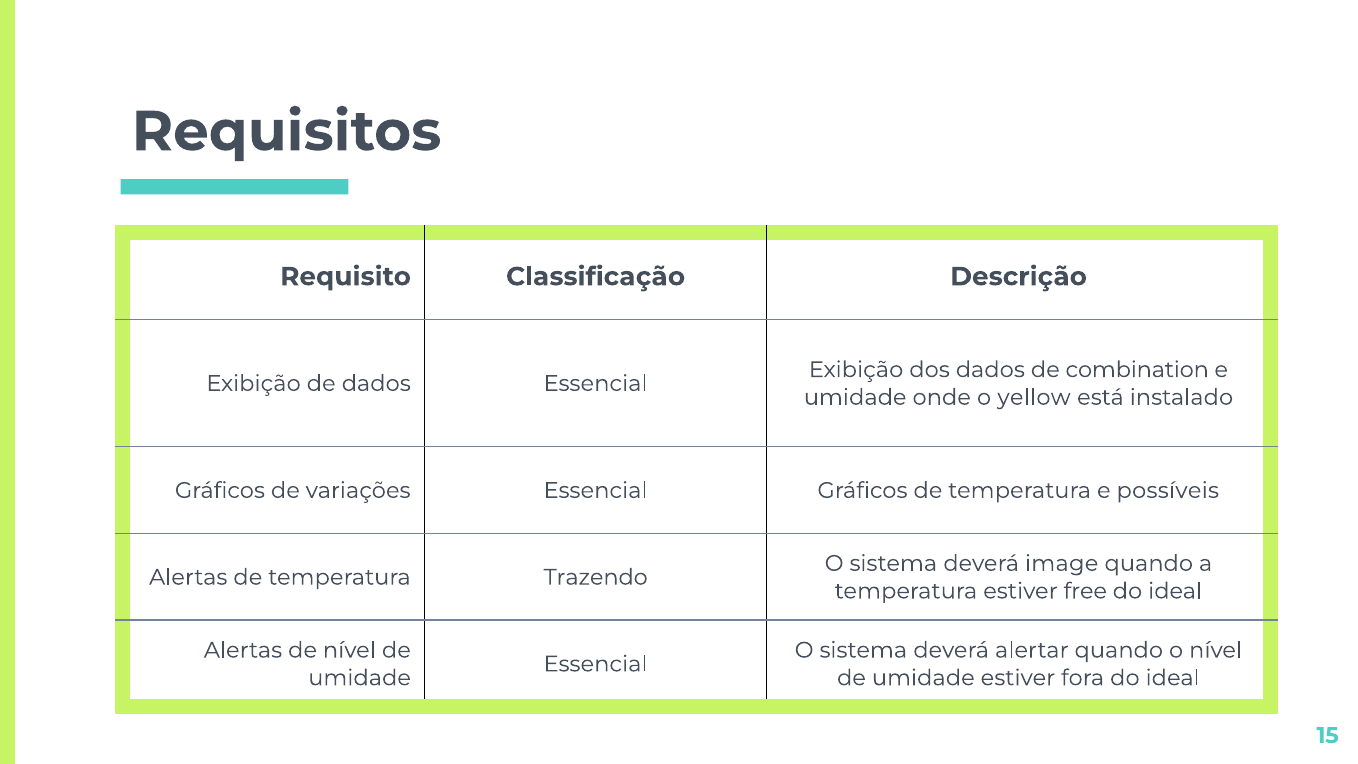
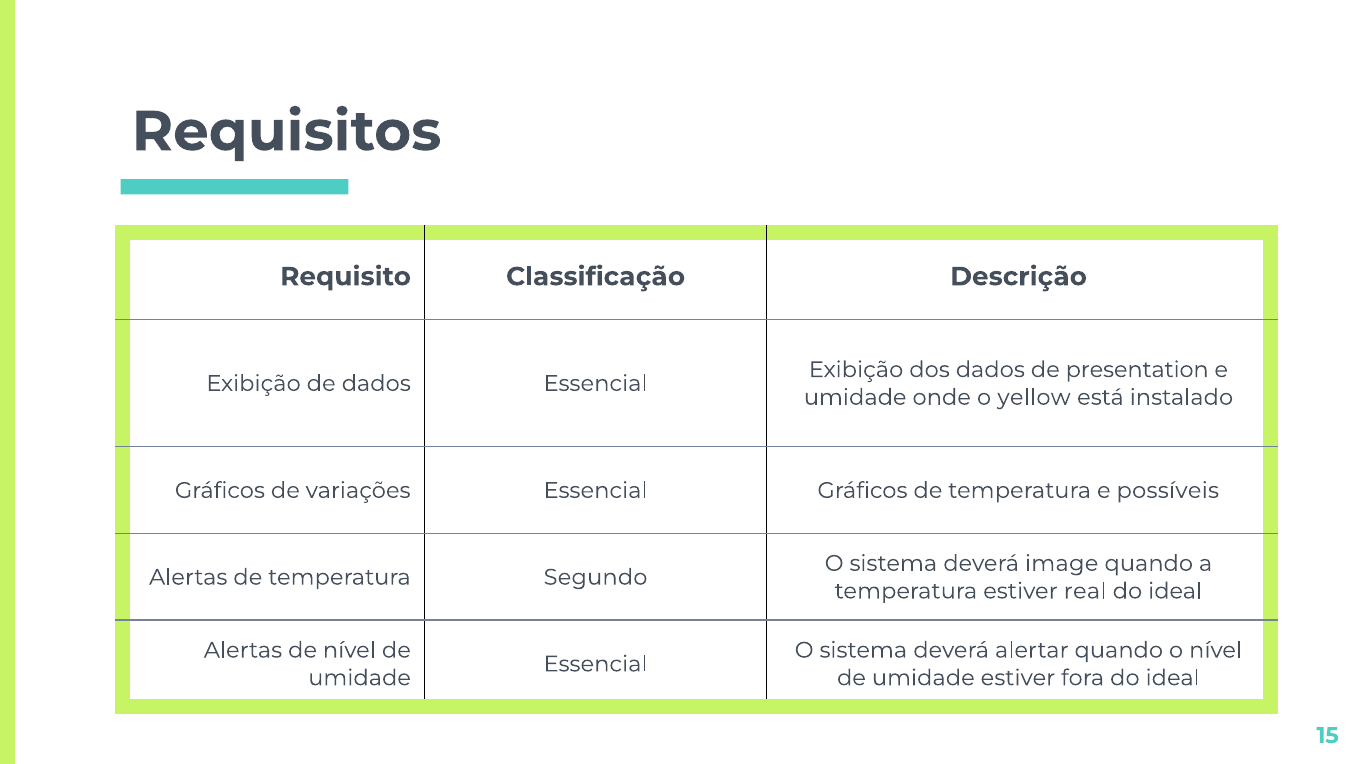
combination: combination -> presentation (1137, 370)
Trazendo: Trazendo -> Segundo (596, 577)
free: free -> real (1085, 591)
